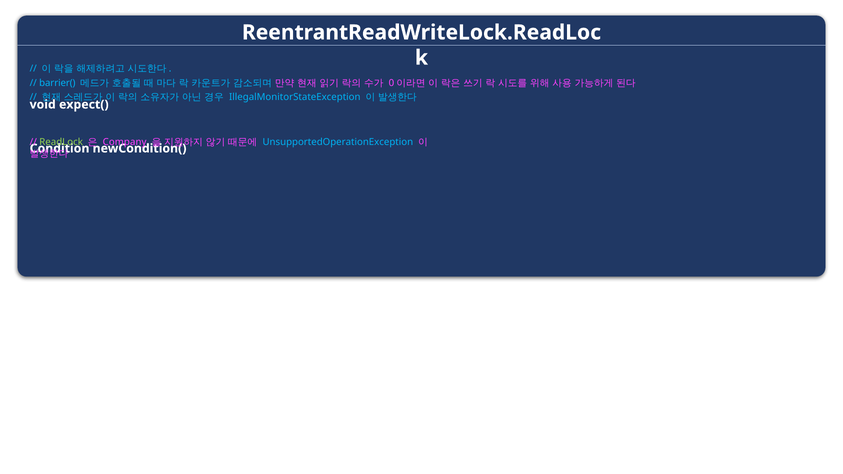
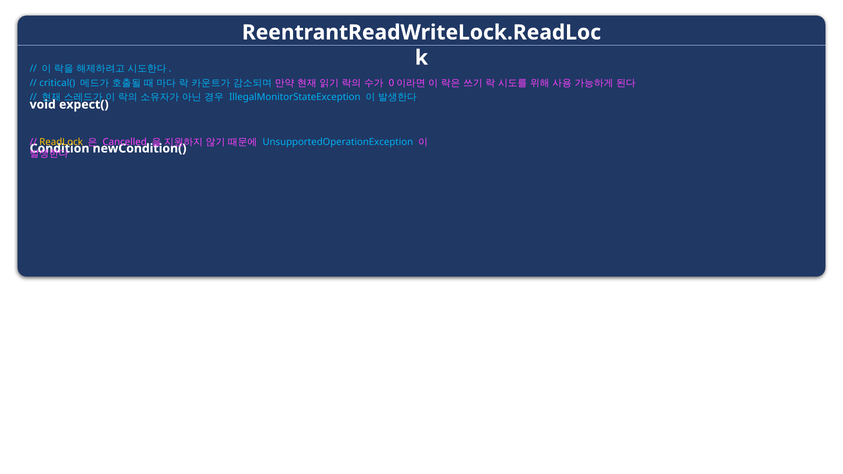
barrier(: barrier( -> critical( (57, 83)
ReadLock colour: light green -> yellow (61, 142)
Company: Company -> Cancelled (125, 142)
